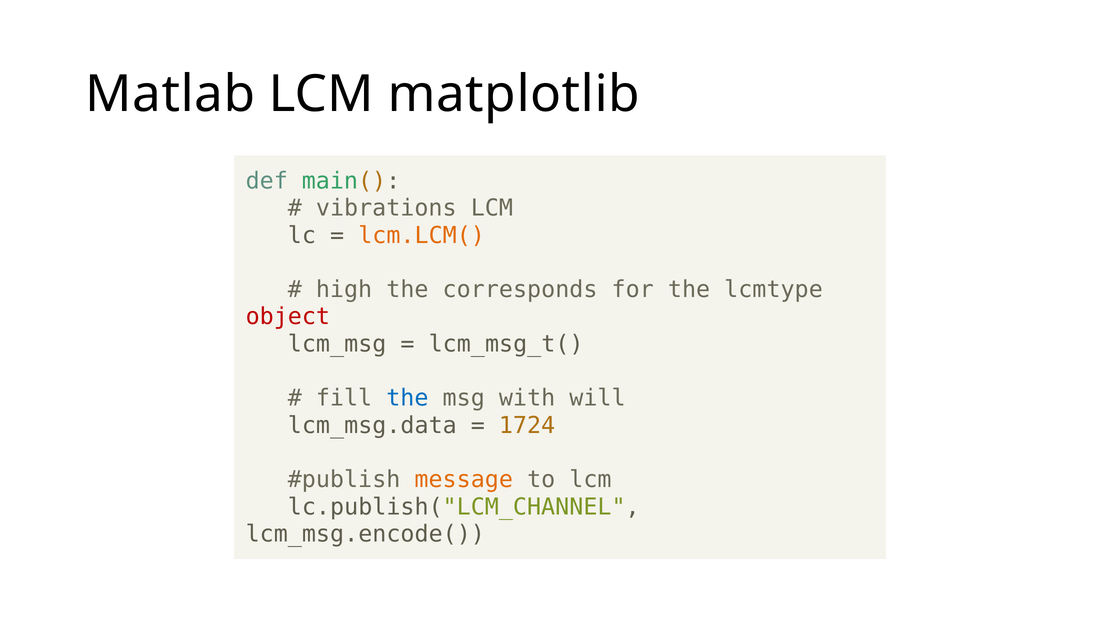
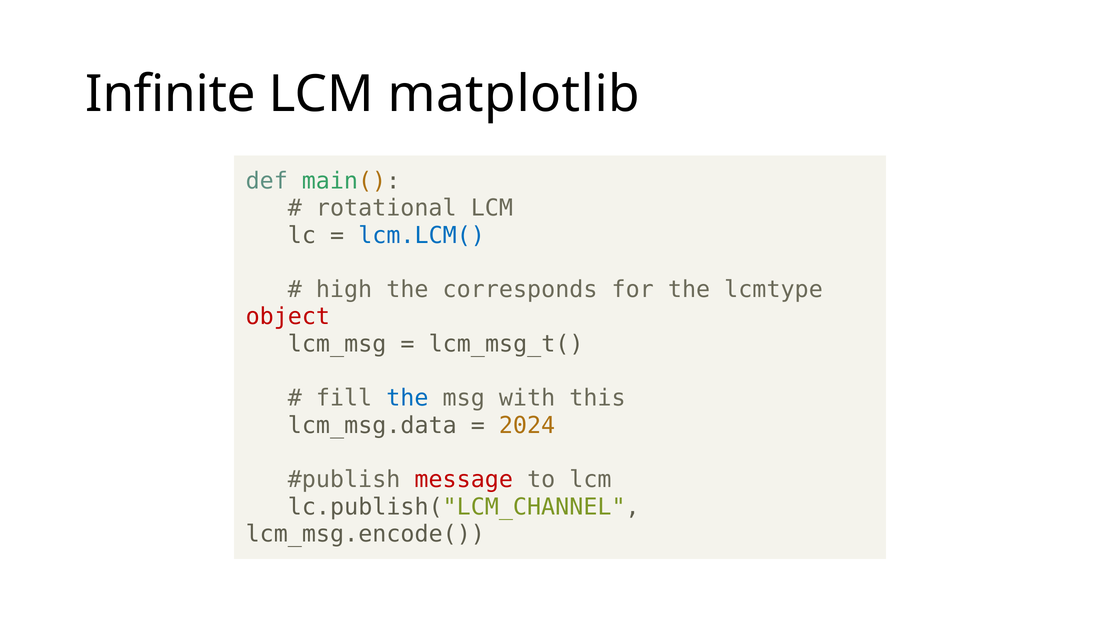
Matlab: Matlab -> Infinite (171, 94)
vibrations: vibrations -> rotational (386, 208)
lcm.LCM( colour: orange -> blue (422, 235)
will: will -> this (597, 398)
1724: 1724 -> 2024 (527, 425)
message colour: orange -> red (464, 480)
